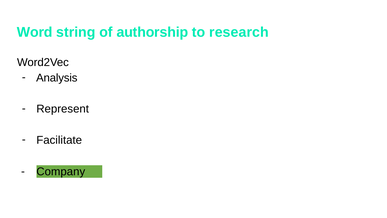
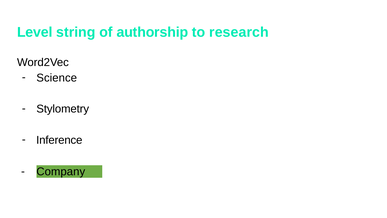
Word: Word -> Level (35, 32)
Analysis: Analysis -> Science (57, 78)
Represent: Represent -> Stylometry (63, 109)
Facilitate: Facilitate -> Inference (59, 140)
